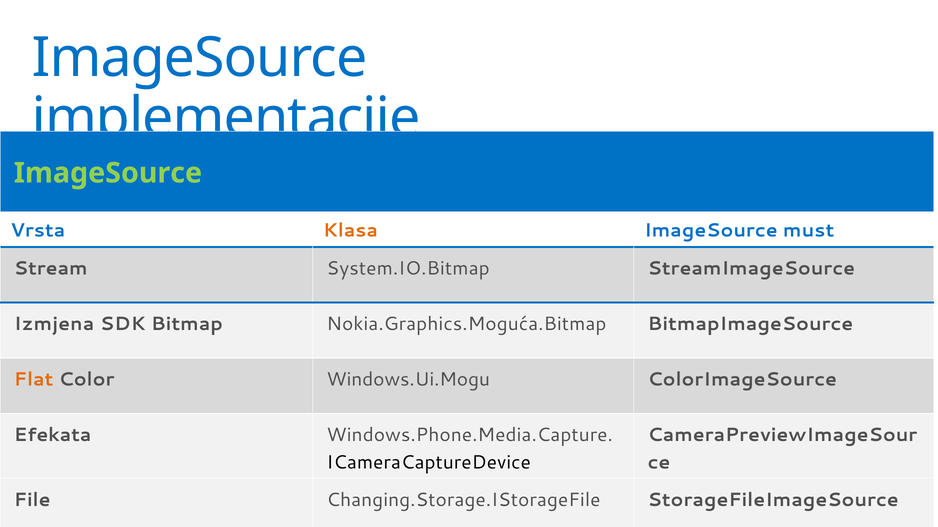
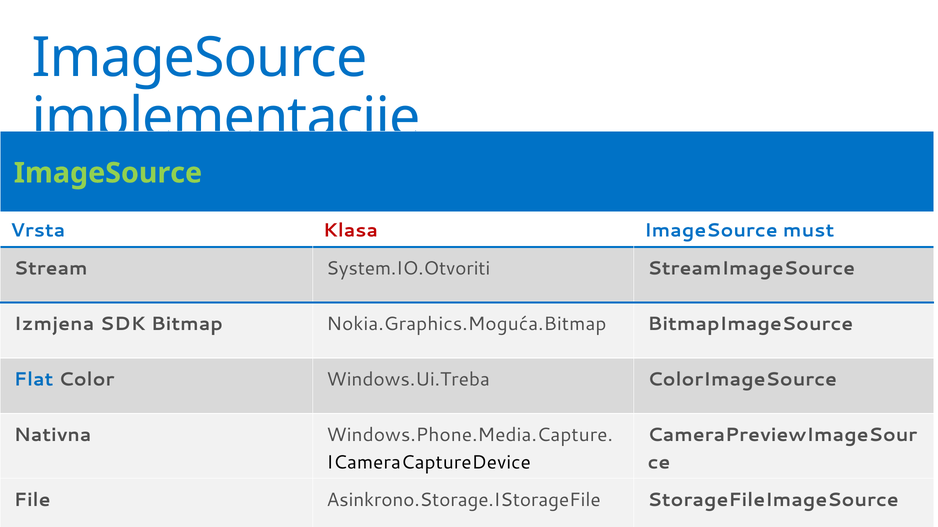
Klasa colour: orange -> red (350, 231)
System.IO.Bitmap: System.IO.Bitmap -> System.IO.Otvoriti (408, 269)
Flat colour: orange -> blue (34, 380)
Windows.Ui.Mogu: Windows.Ui.Mogu -> Windows.Ui.Treba (408, 380)
Efekata: Efekata -> Nativna (53, 436)
Changing.Storage.IStorageFile: Changing.Storage.IStorageFile -> Asinkrono.Storage.IStorageFile (464, 500)
